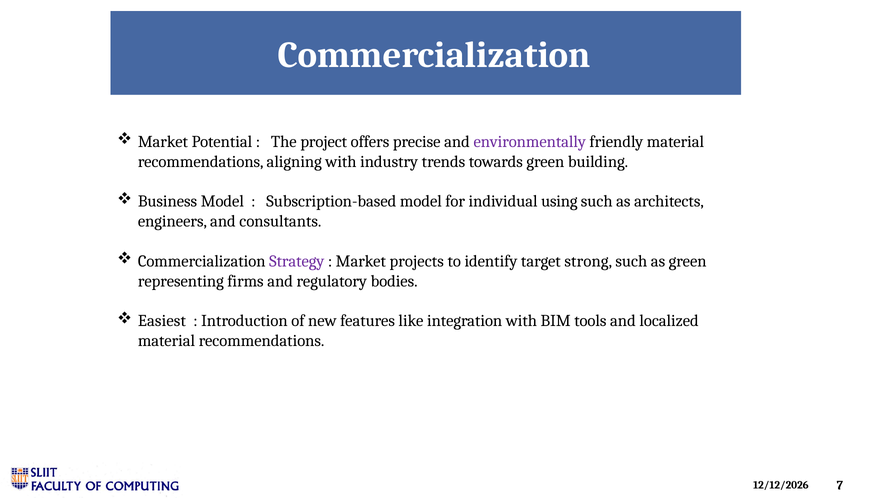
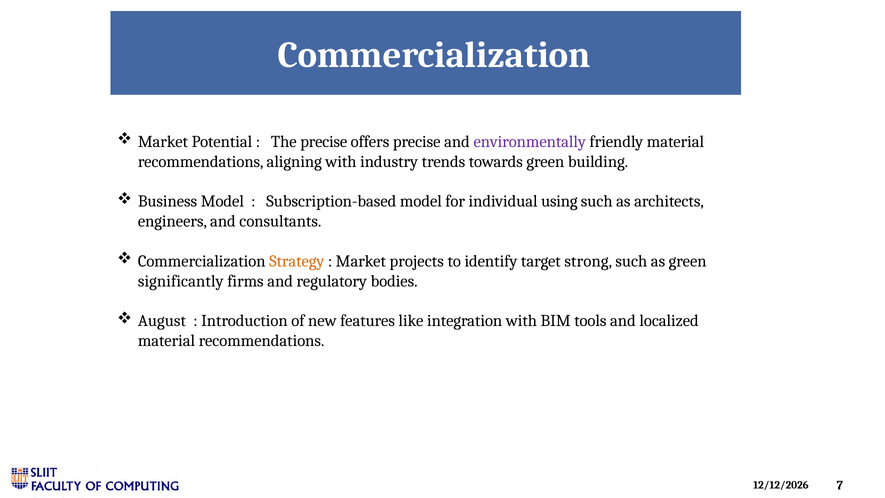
The project: project -> precise (324, 142)
Strategy colour: purple -> orange (297, 261)
representing: representing -> significantly (181, 281)
Easiest: Easiest -> August (162, 321)
